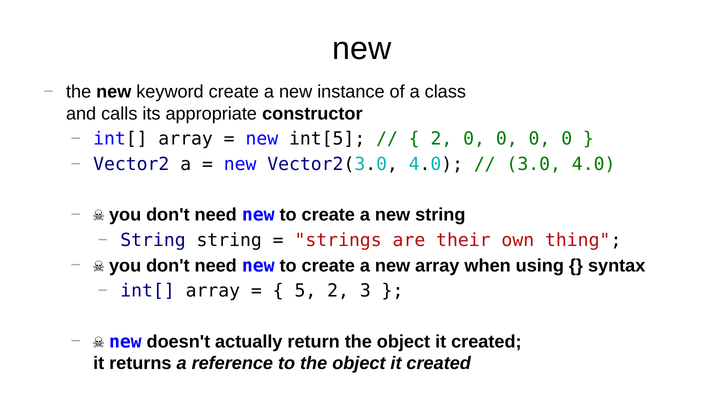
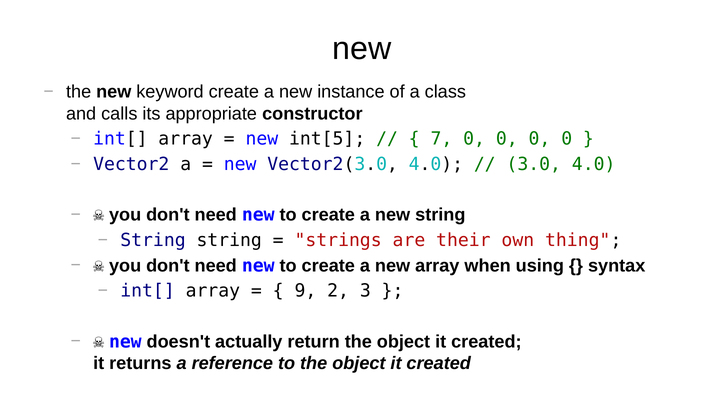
2: 2 -> 7 (441, 139)
5: 5 -> 9 (305, 291)
